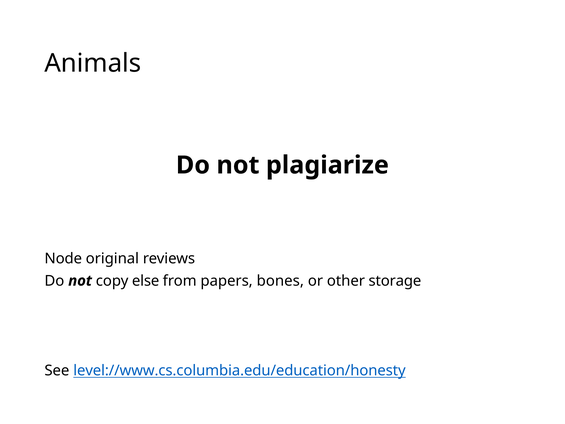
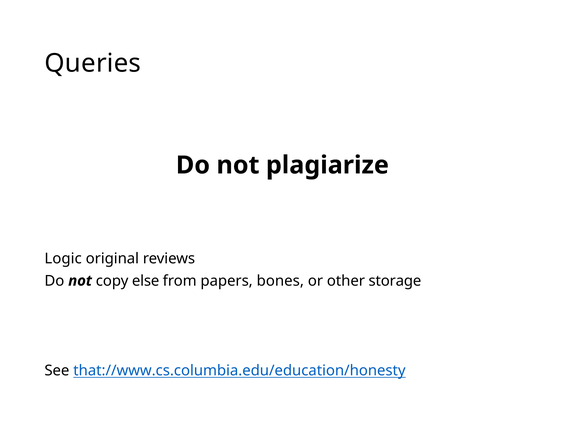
Animals: Animals -> Queries (93, 63)
Node: Node -> Logic (63, 259)
level://www.cs.columbia.edu/education/honesty: level://www.cs.columbia.edu/education/honesty -> that://www.cs.columbia.edu/education/honesty (239, 370)
